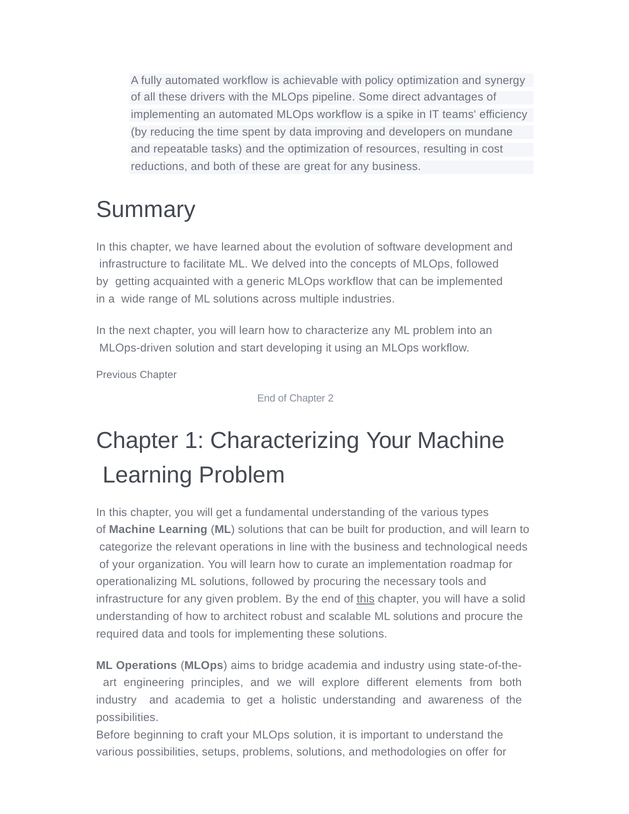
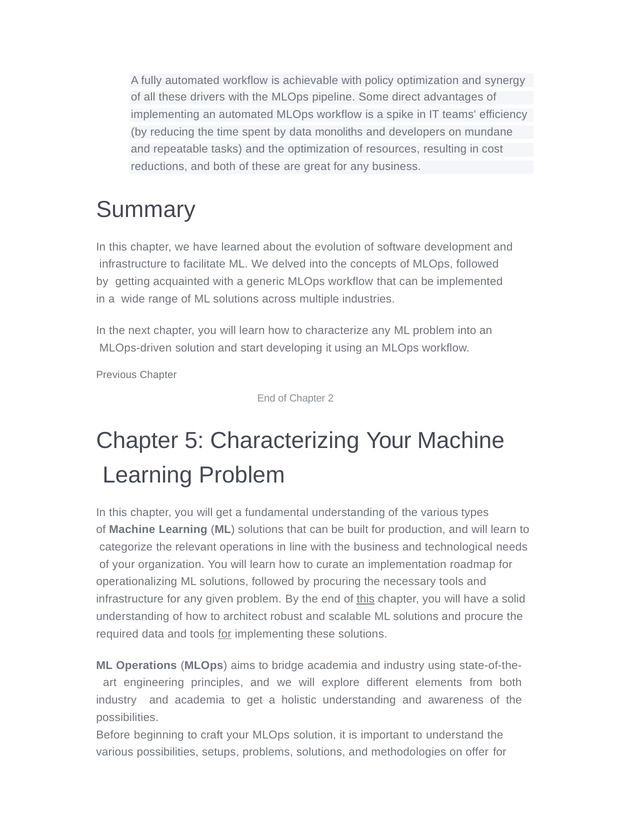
improving: improving -> monoliths (339, 132)
1: 1 -> 5 (194, 440)
for underline: none -> present (225, 634)
